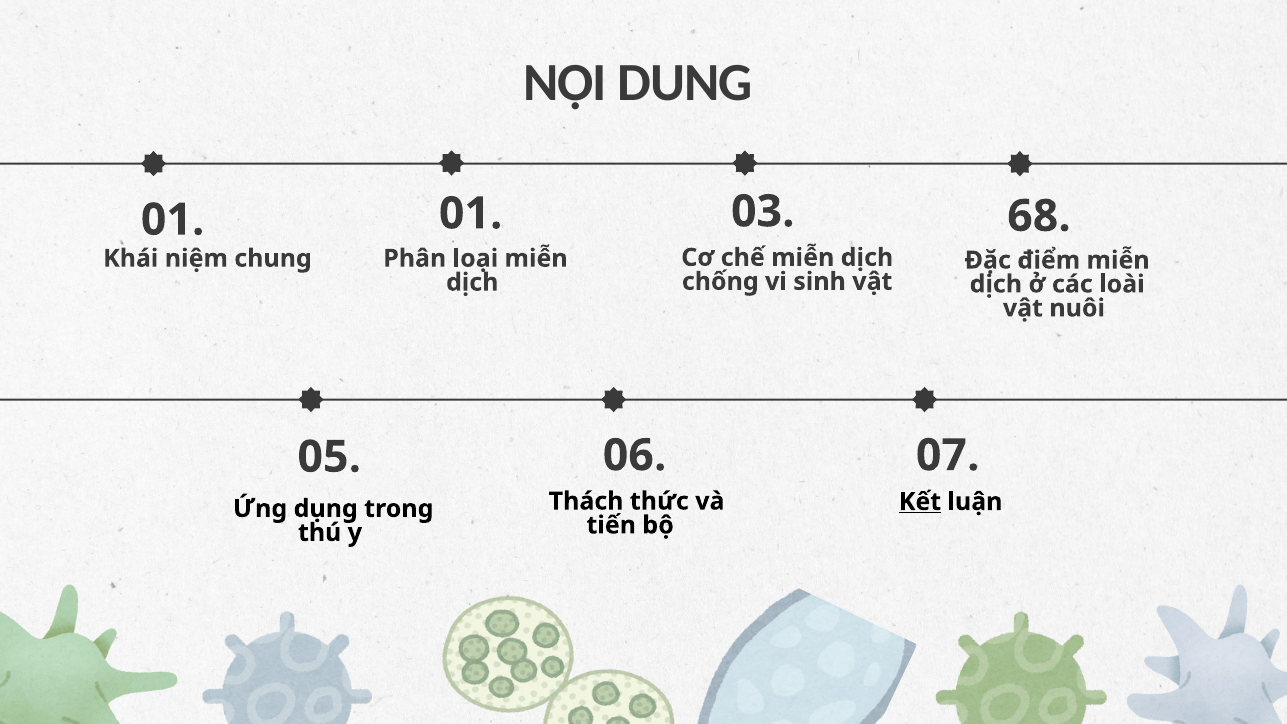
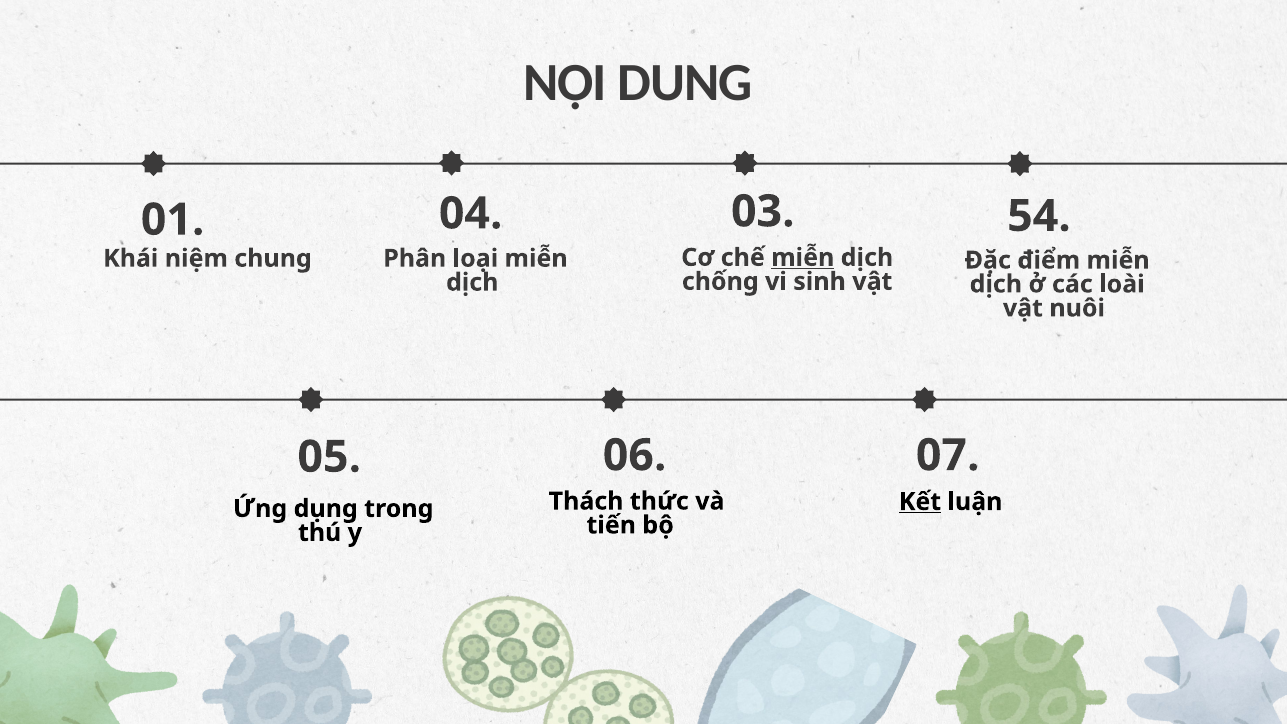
01 01: 01 -> 04 (471, 214)
68: 68 -> 54 (1039, 216)
miễn underline: none -> present (803, 258)
